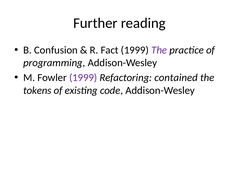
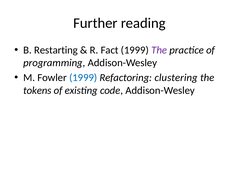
Confusion: Confusion -> Restarting (56, 50)
1999 colour: purple -> blue (83, 78)
contained: contained -> clustering (176, 78)
